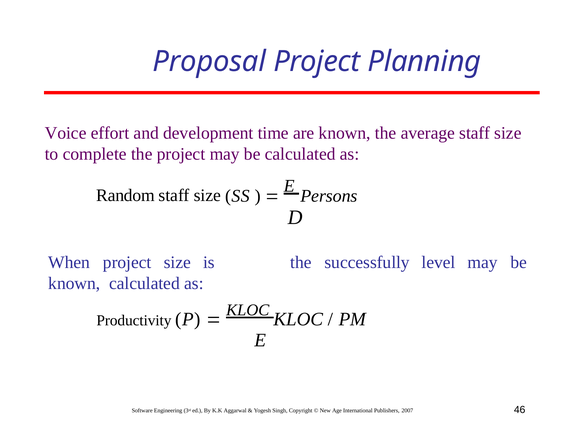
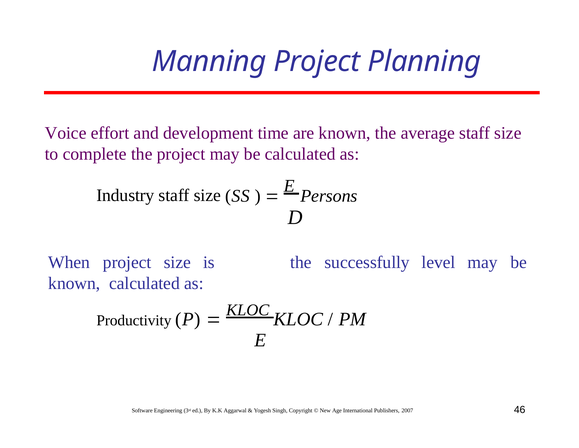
Proposal: Proposal -> Manning (209, 61)
Random: Random -> Industry (125, 195)
